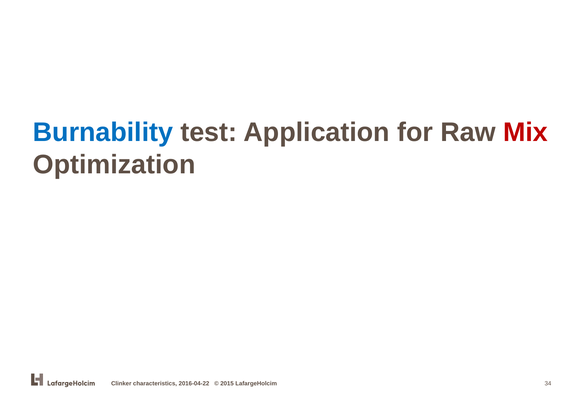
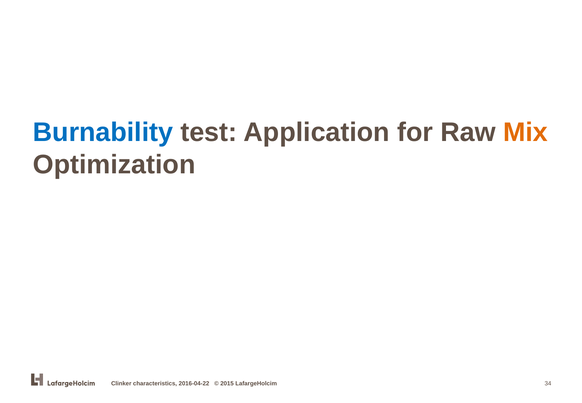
Mix colour: red -> orange (525, 132)
